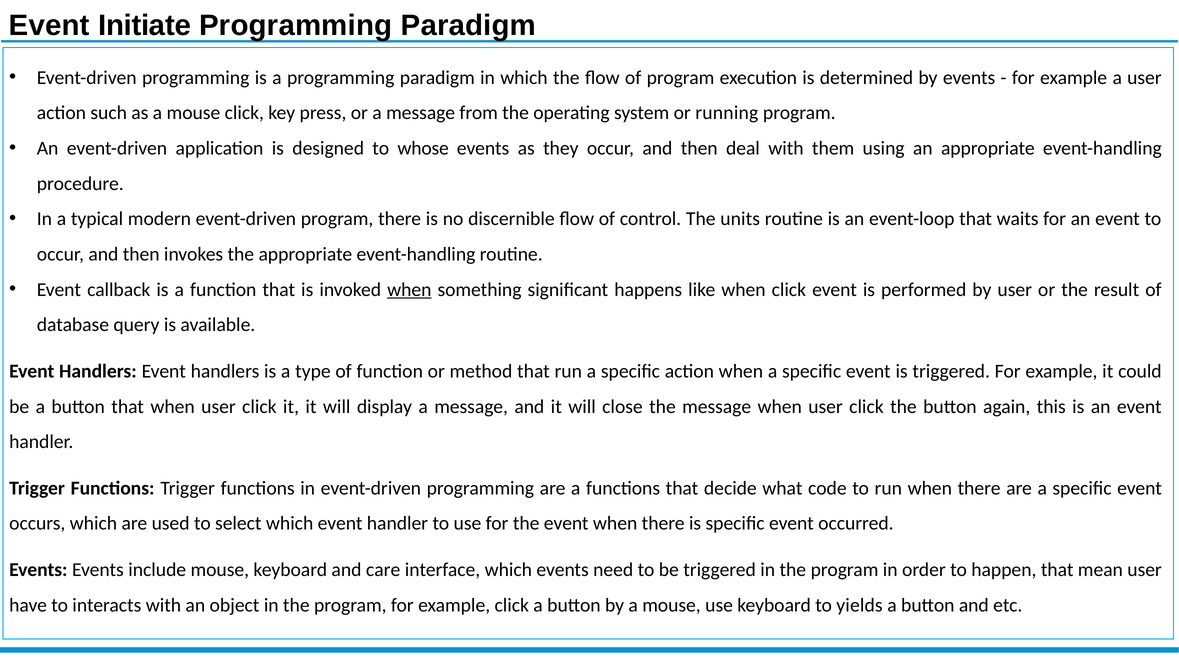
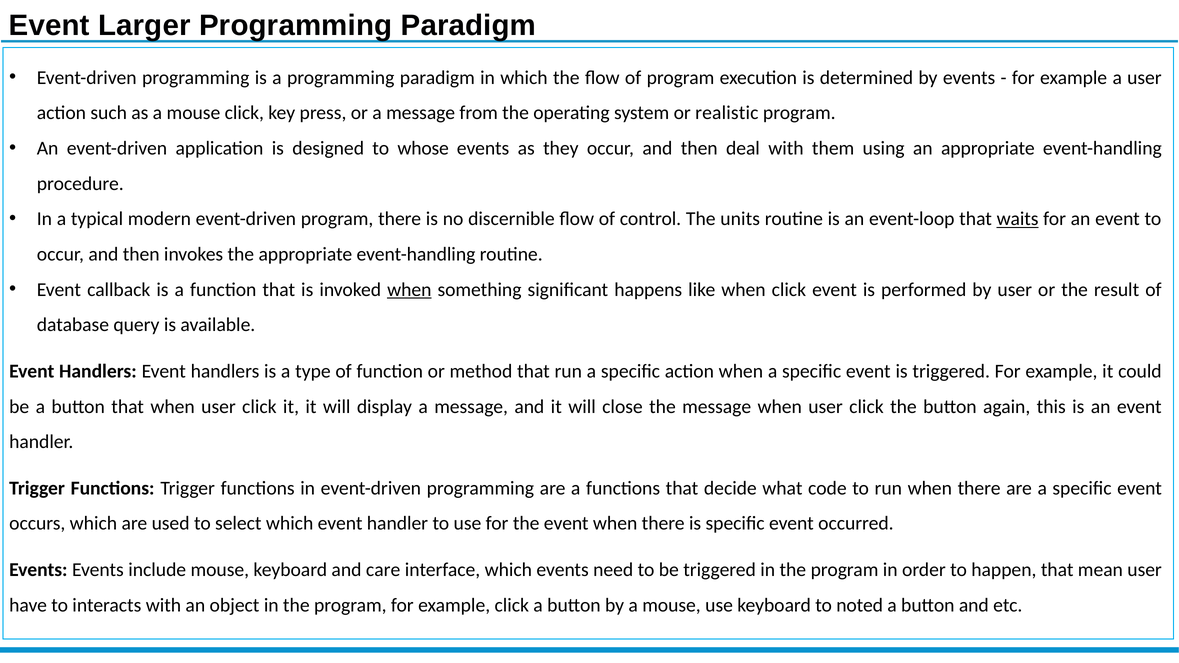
Initiate: Initiate -> Larger (144, 25)
running: running -> realistic (727, 113)
waits underline: none -> present (1018, 219)
yields: yields -> noted (860, 605)
